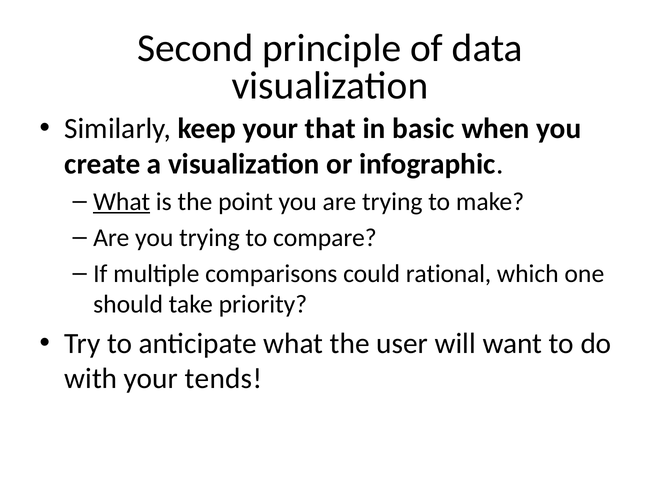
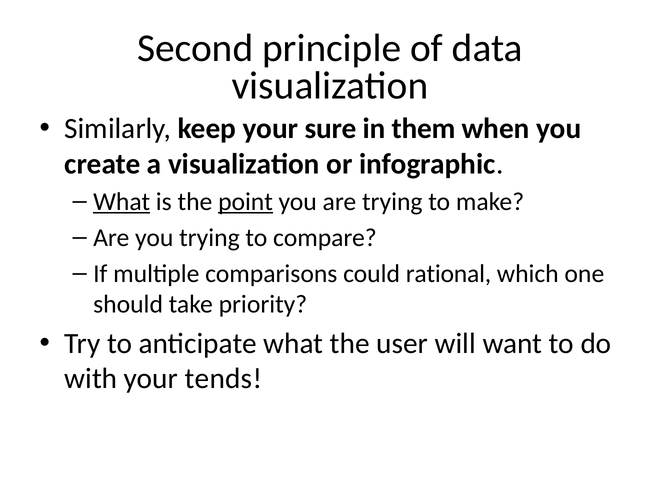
that: that -> sure (331, 129)
basic: basic -> them (424, 129)
point underline: none -> present (245, 202)
